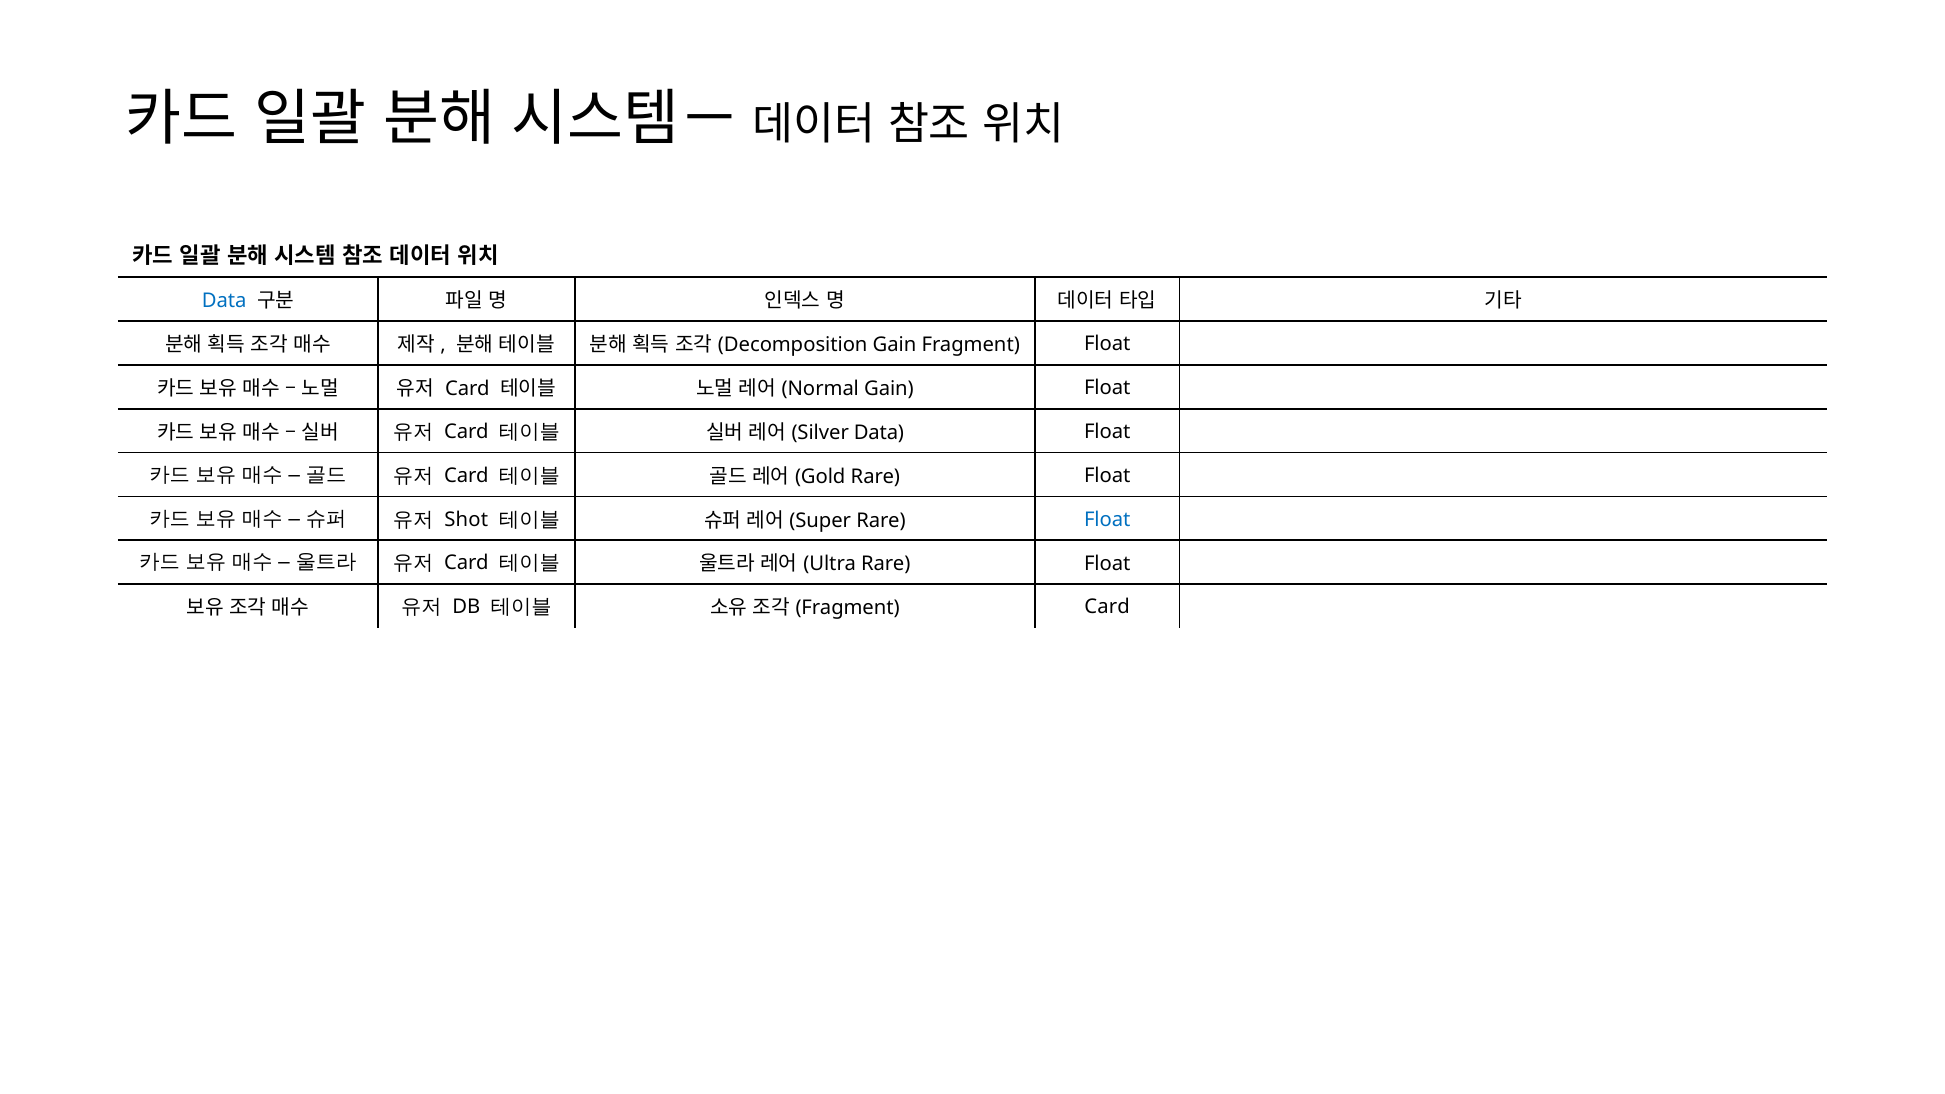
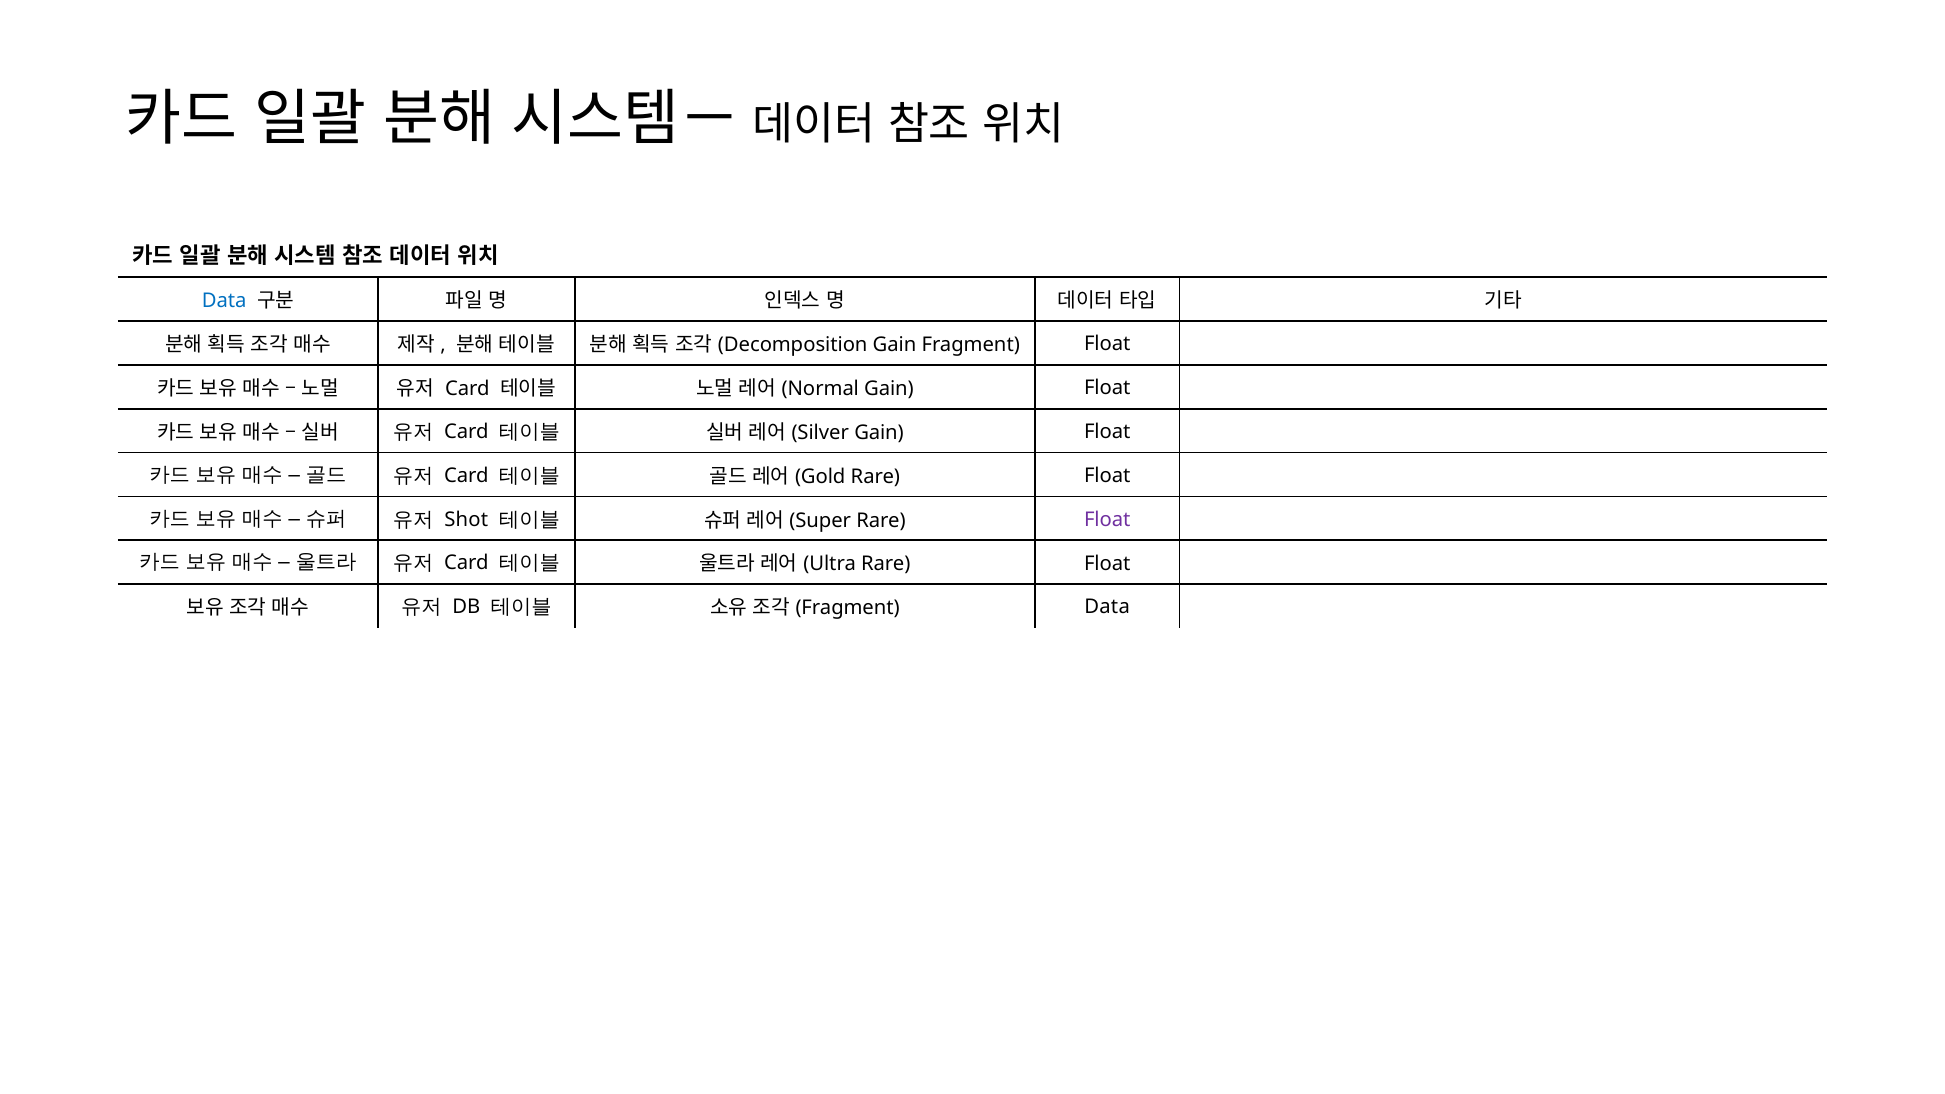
Data: Data -> Gain (879, 433)
Float colour: blue -> purple (1107, 520)
Fragment Card: Card -> Data (1107, 607)
